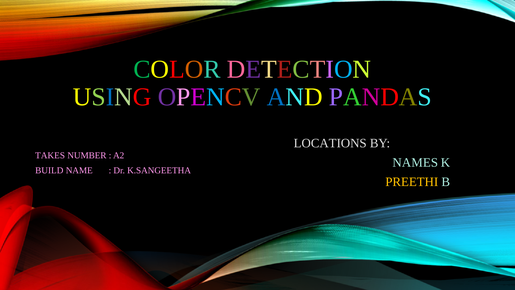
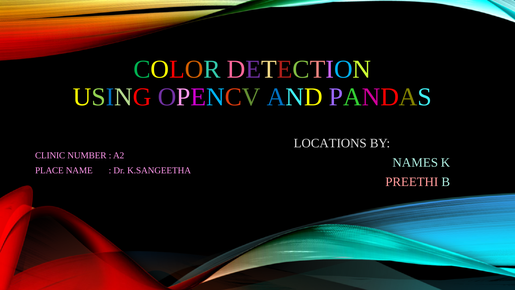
TAKES: TAKES -> CLINIC (50, 155)
BUILD: BUILD -> PLACE (49, 170)
PREETHI colour: yellow -> pink (412, 182)
